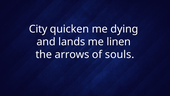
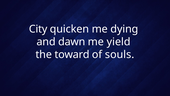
lands: lands -> dawn (72, 42)
linen: linen -> yield (119, 42)
arrows: arrows -> toward (72, 54)
